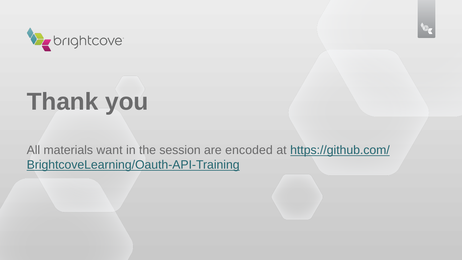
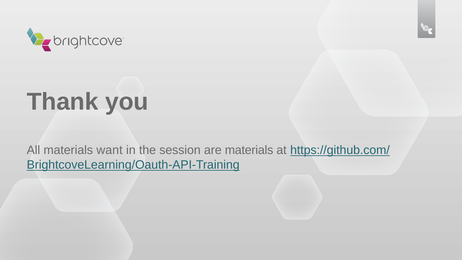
are encoded: encoded -> materials (249, 150)
